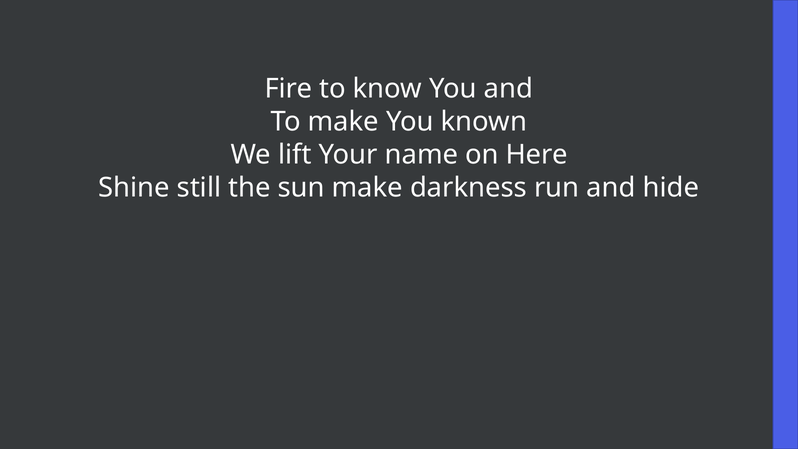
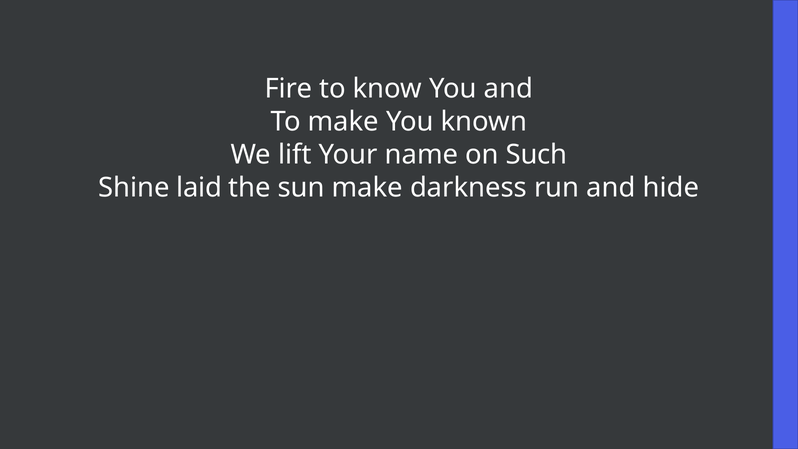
Here: Here -> Such (537, 154)
still: still -> laid (199, 187)
